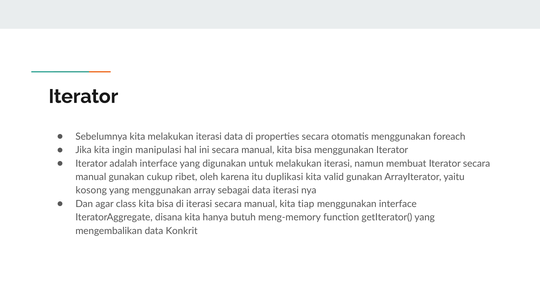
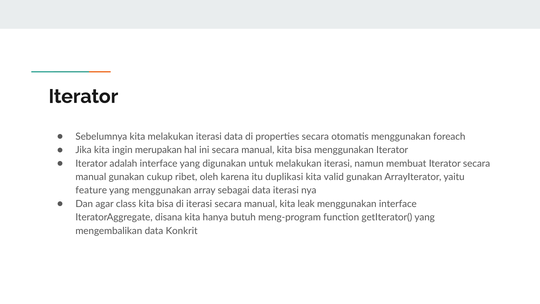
manipulasi: manipulasi -> merupakan (158, 150)
kosong: kosong -> feature (91, 190)
tiap: tiap -> leak (306, 204)
meng-memory: meng-memory -> meng-program (290, 217)
